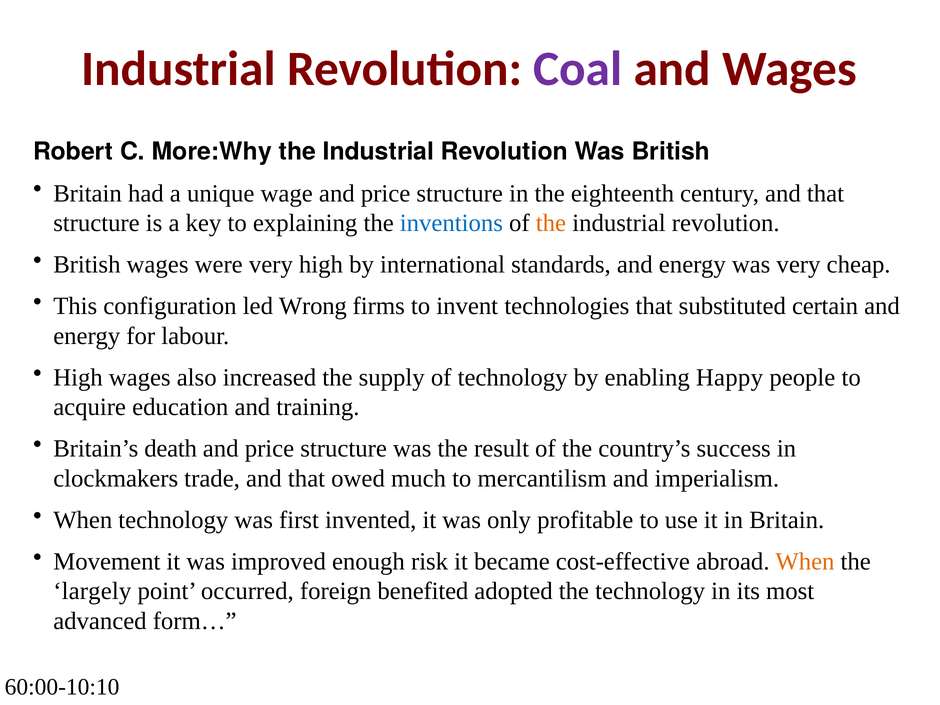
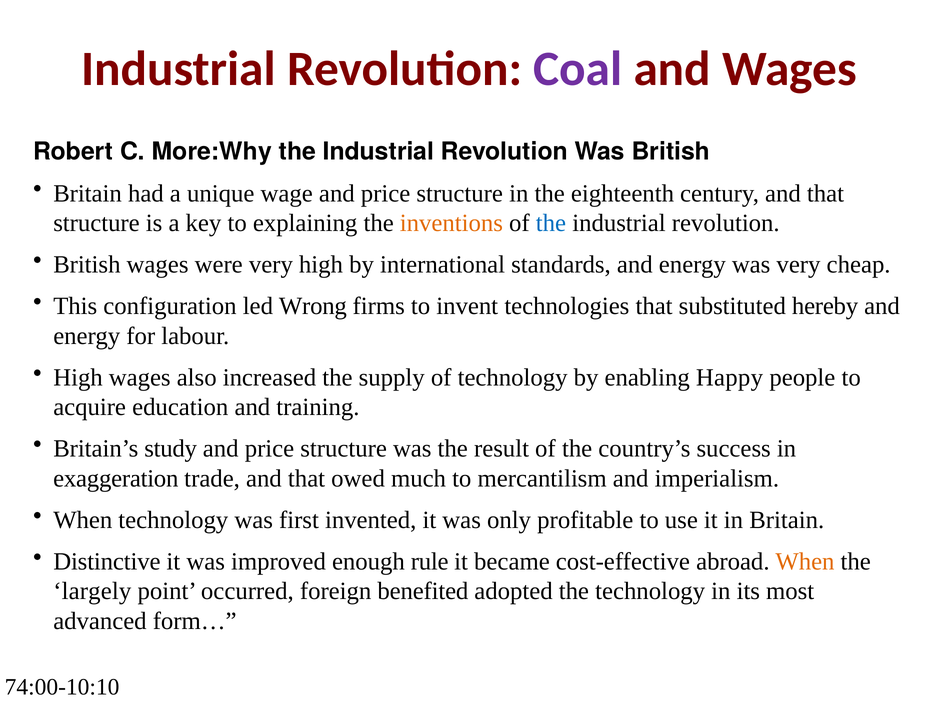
inventions colour: blue -> orange (451, 223)
the colour: orange -> blue (551, 223)
certain: certain -> hereby (825, 306)
death: death -> study (171, 449)
clockmakers: clockmakers -> exaggeration (116, 478)
Movement: Movement -> Distinctive (107, 561)
risk: risk -> rule (430, 561)
60:00-10:10: 60:00-10:10 -> 74:00-10:10 (62, 687)
